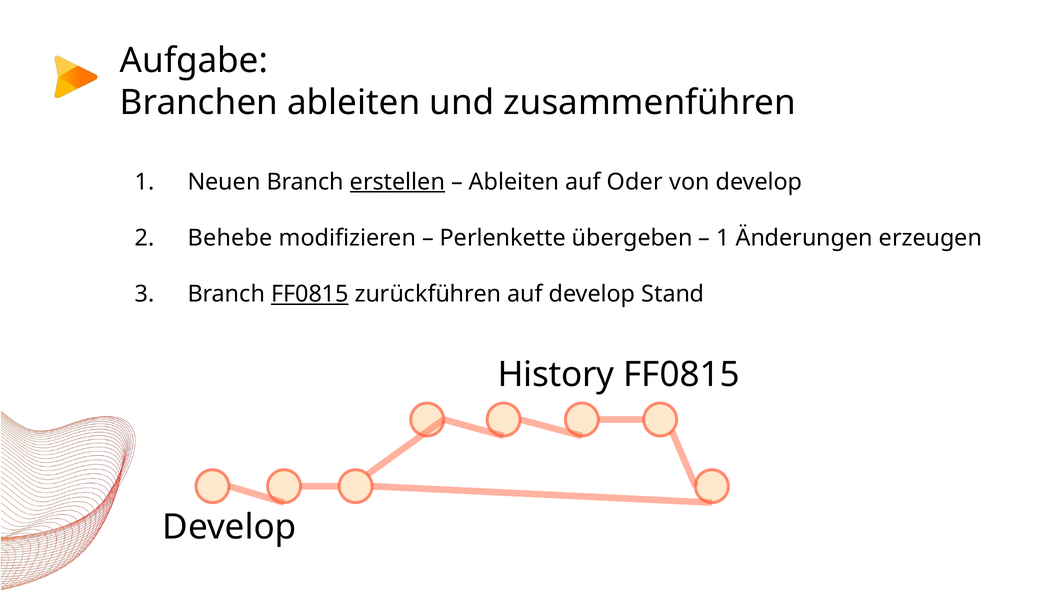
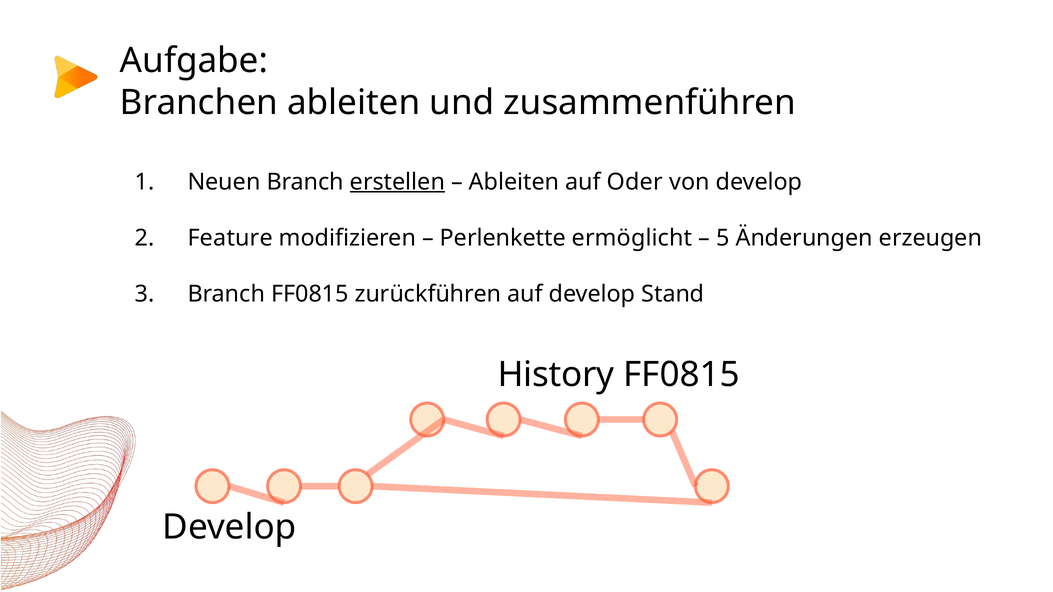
Behebe: Behebe -> Feature (230, 238)
übergeben: übergeben -> ermöglicht (632, 238)
1: 1 -> 5 (723, 238)
FF0815 underline: present -> none (310, 294)
